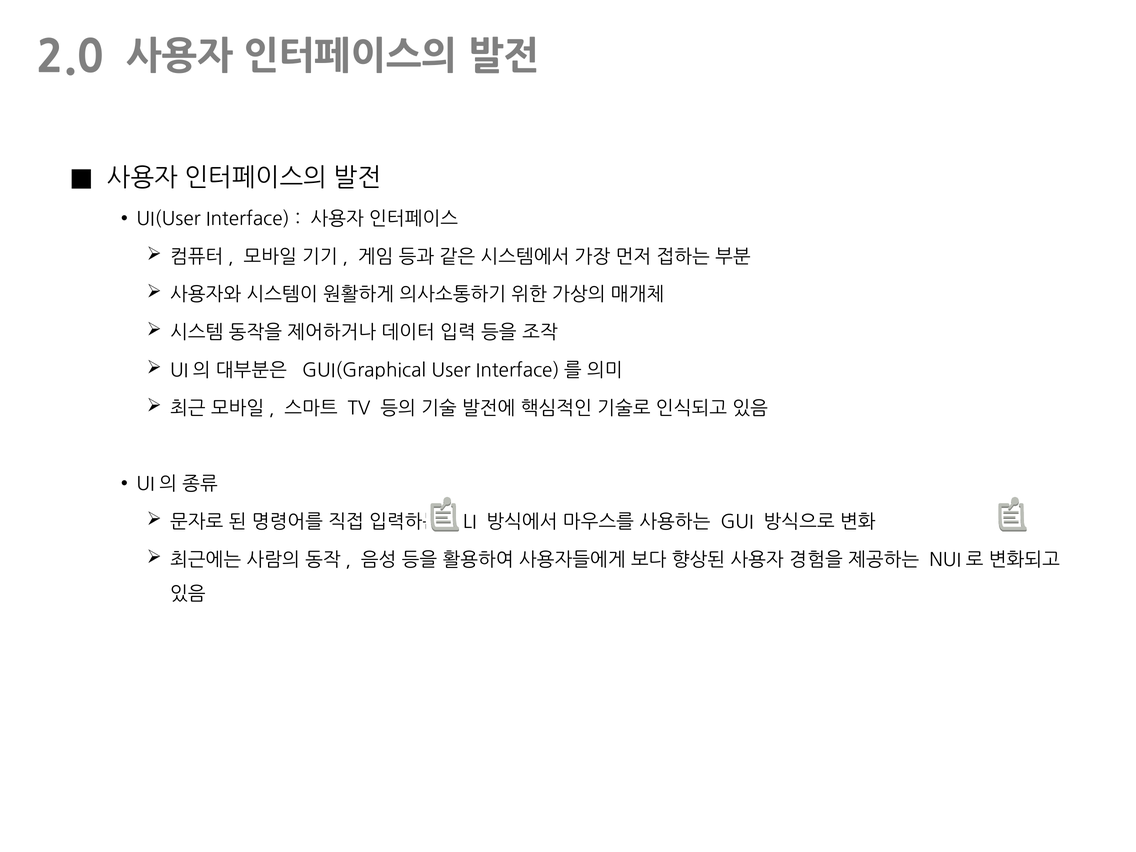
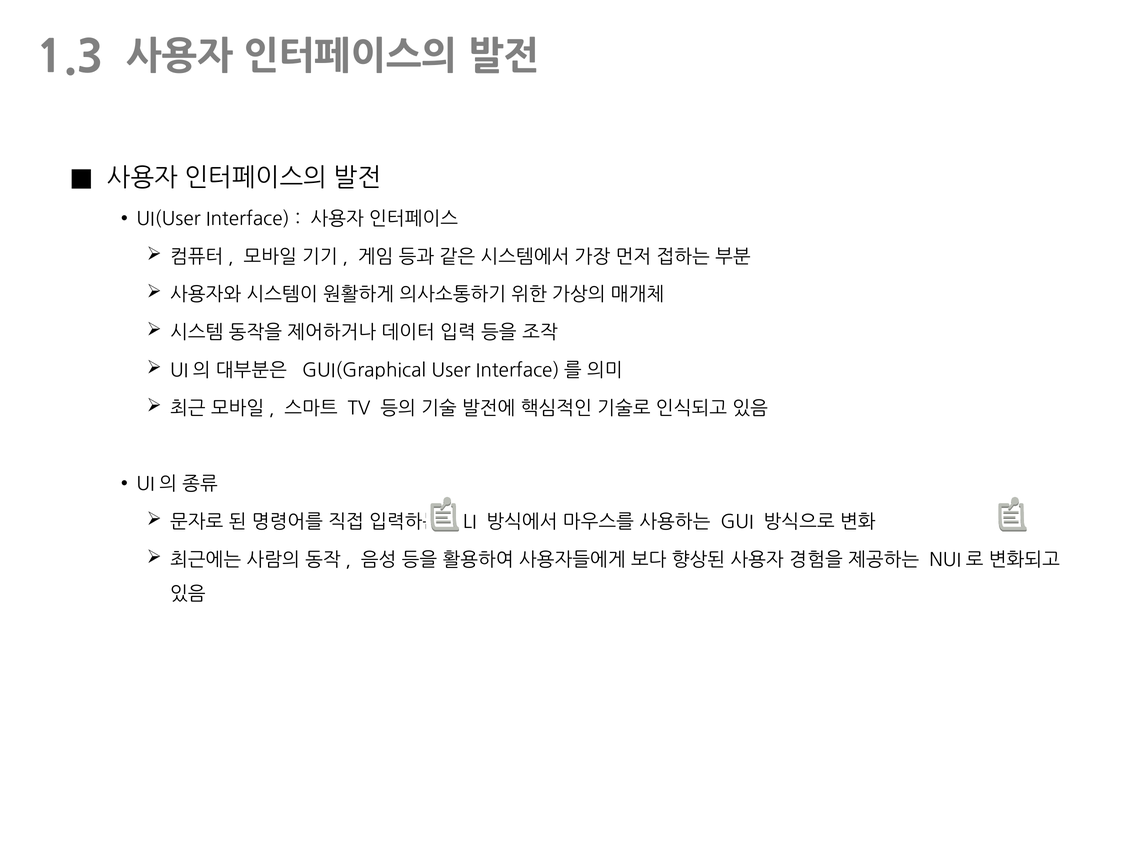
2.0: 2.0 -> 1.3 (70, 58)
